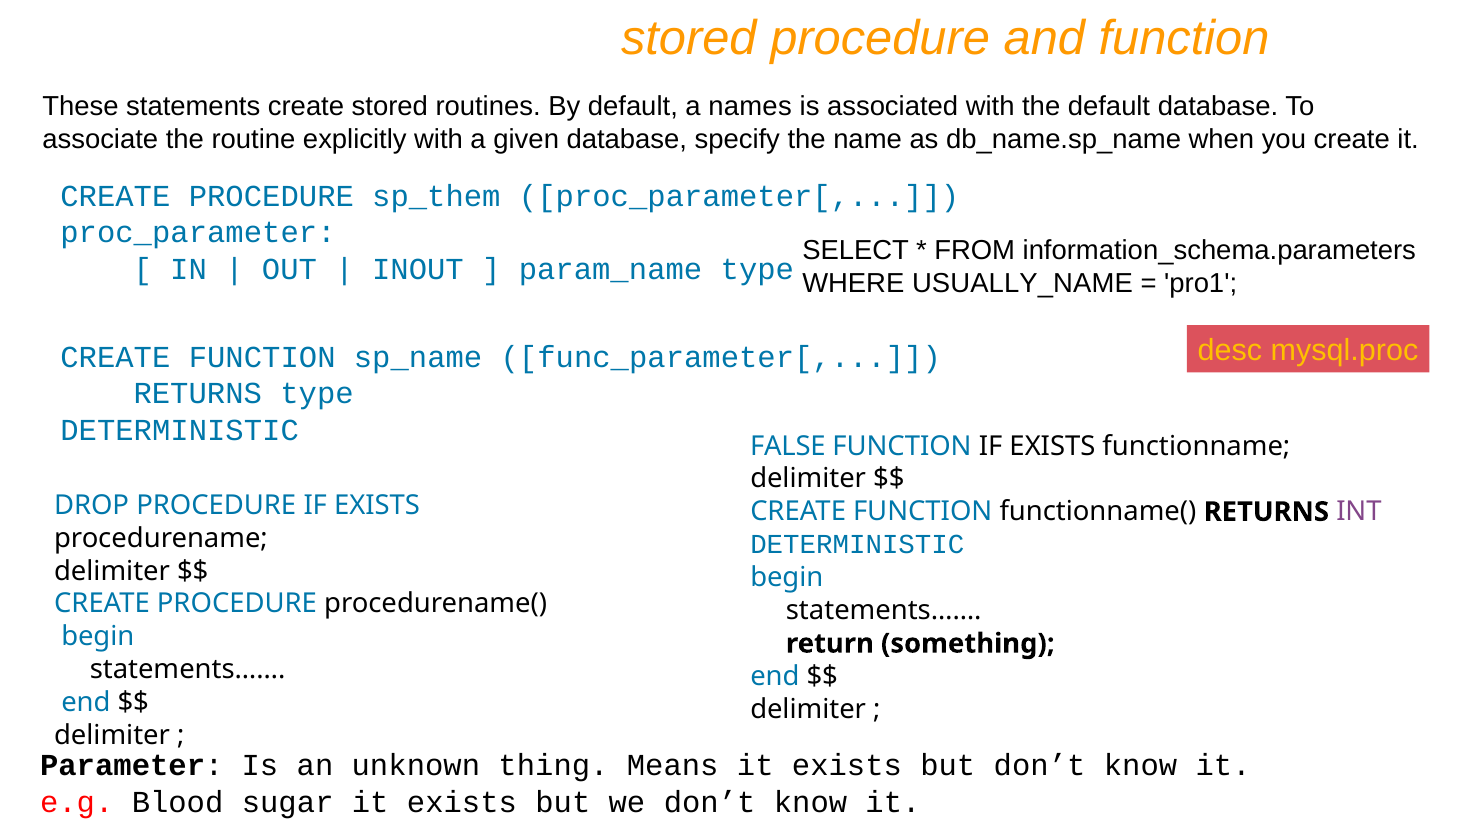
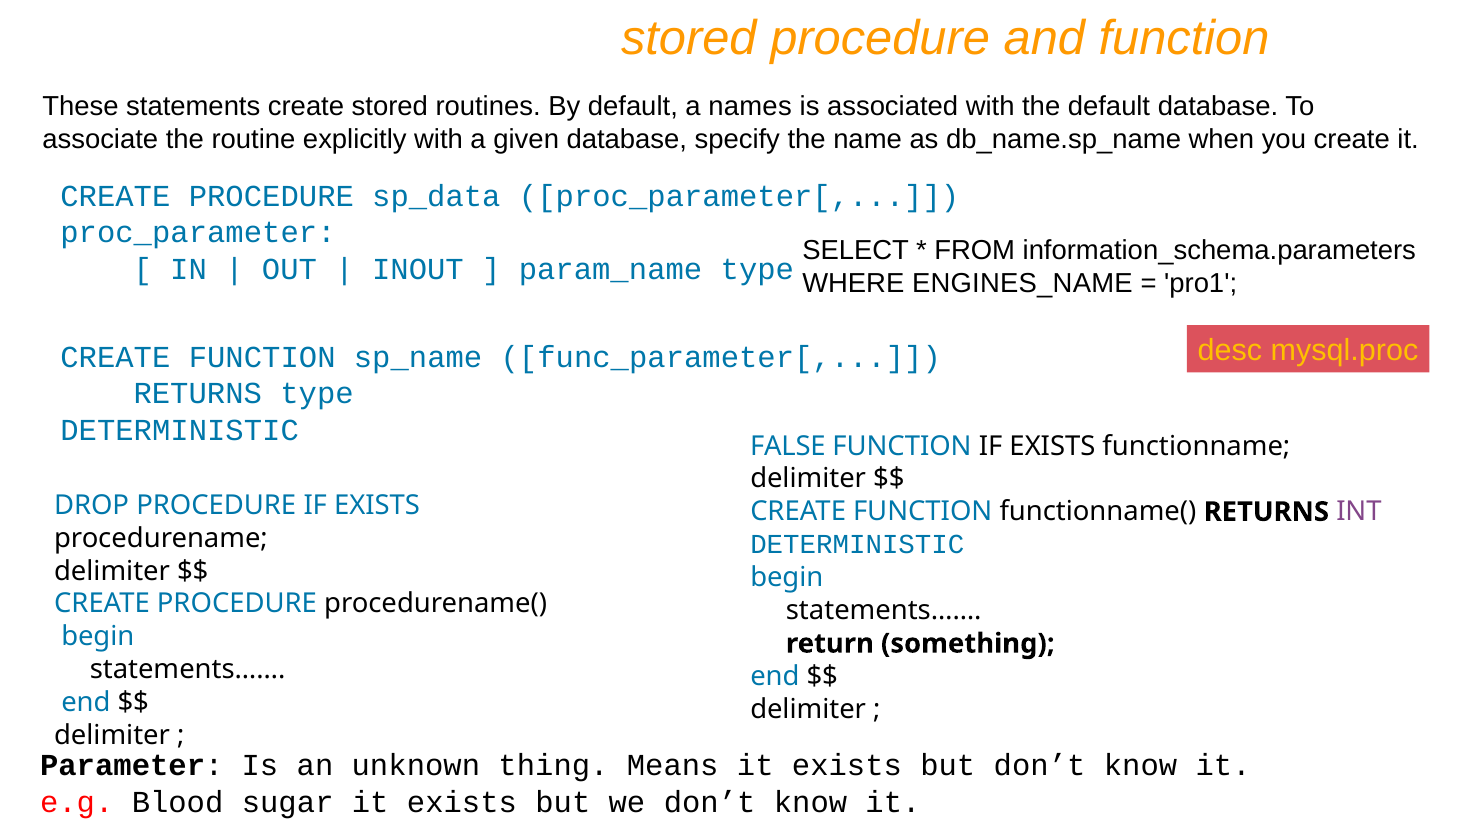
sp_them: sp_them -> sp_data (436, 196)
USUALLY_NAME: USUALLY_NAME -> ENGINES_NAME (1022, 284)
